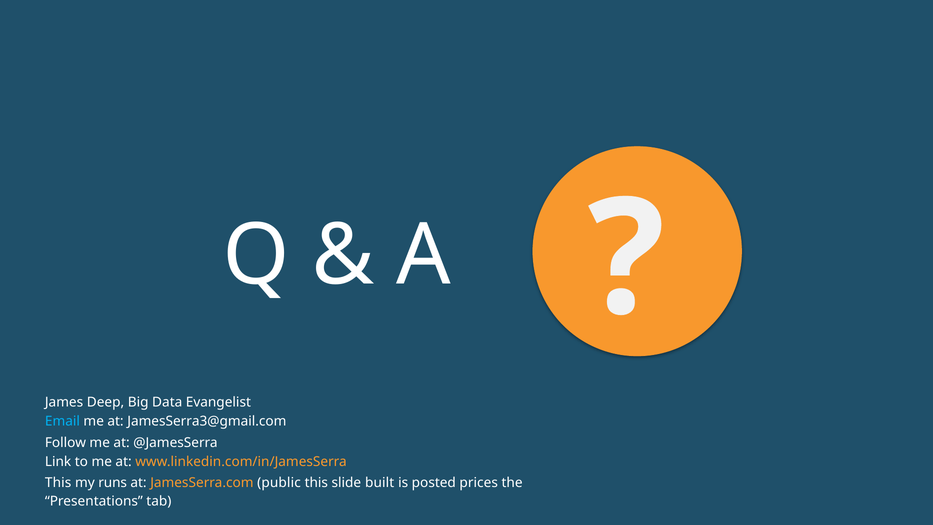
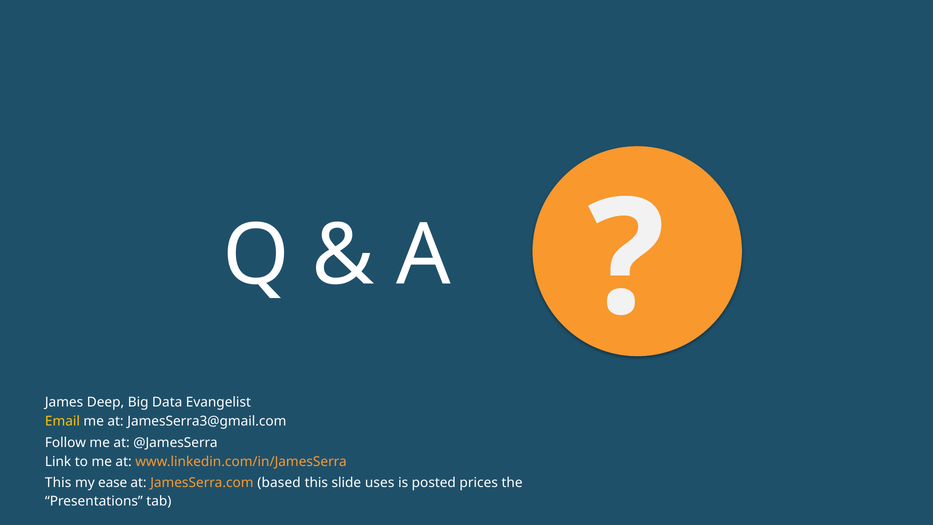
Email colour: light blue -> yellow (62, 421)
runs: runs -> ease (113, 483)
public: public -> based (279, 483)
built: built -> uses (380, 483)
